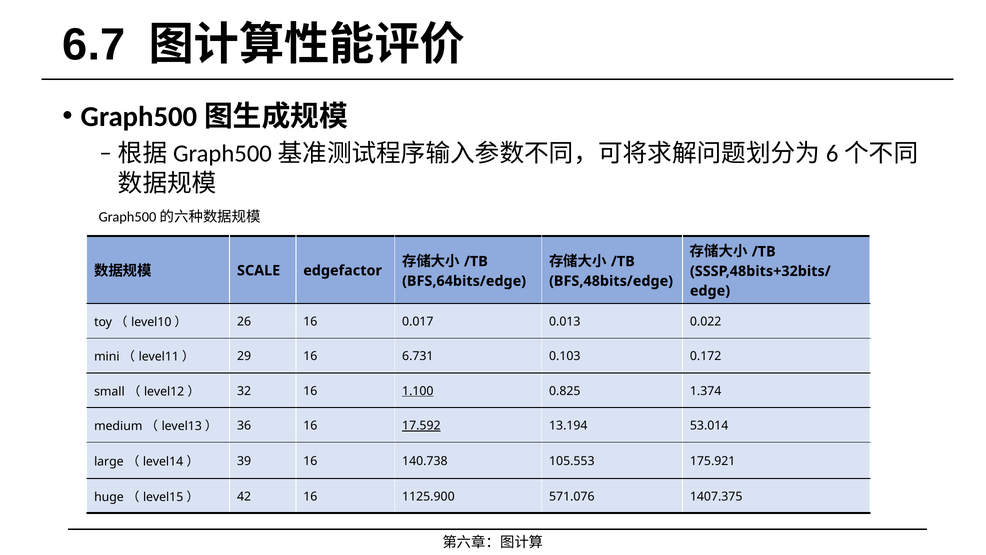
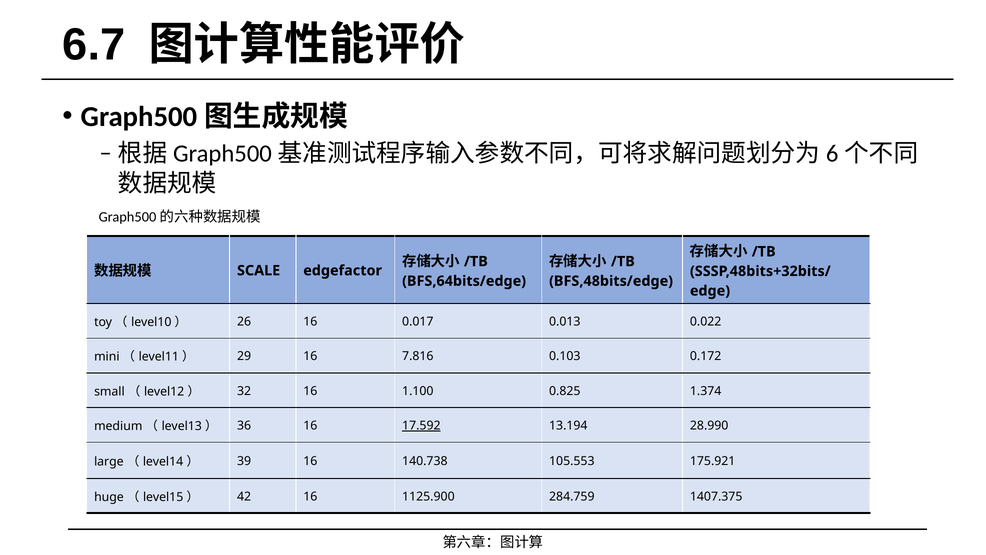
6.731: 6.731 -> 7.816 (418, 356)
1.100 underline: present -> none (418, 391)
53.014: 53.014 -> 28.990 (709, 425)
571.076: 571.076 -> 284.759 (572, 496)
